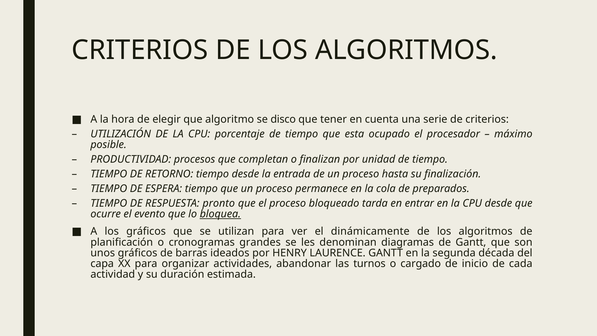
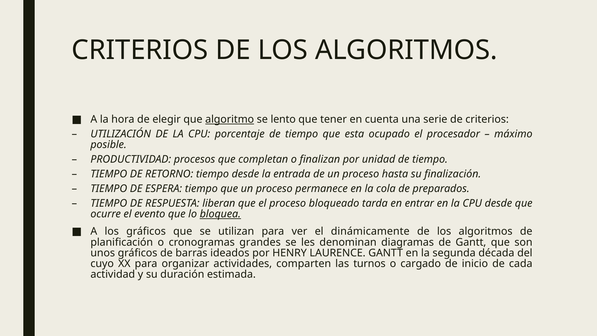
algoritmo underline: none -> present (230, 119)
disco: disco -> lento (283, 119)
pronto: pronto -> liberan (219, 203)
capa: capa -> cuyo (102, 264)
abandonar: abandonar -> comparten (304, 264)
